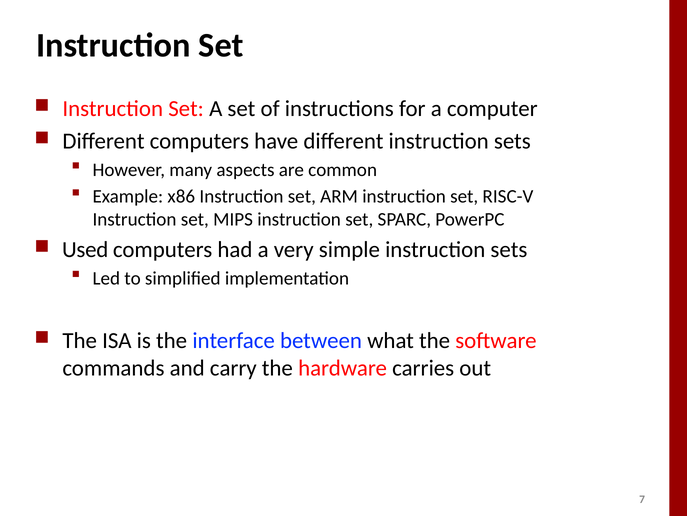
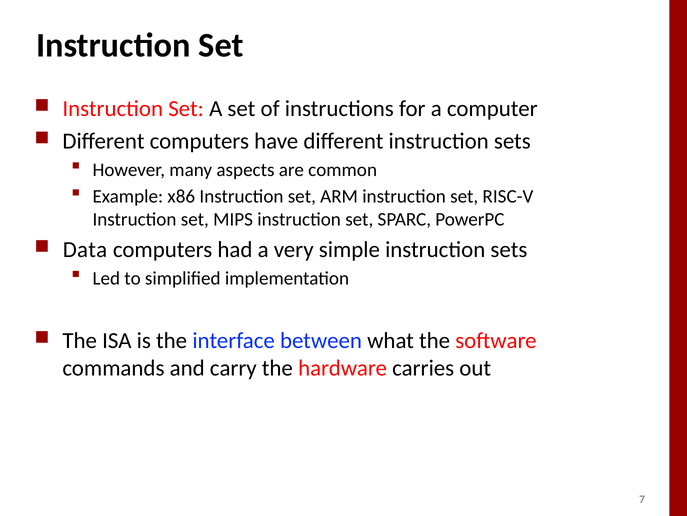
Used: Used -> Data (85, 249)
